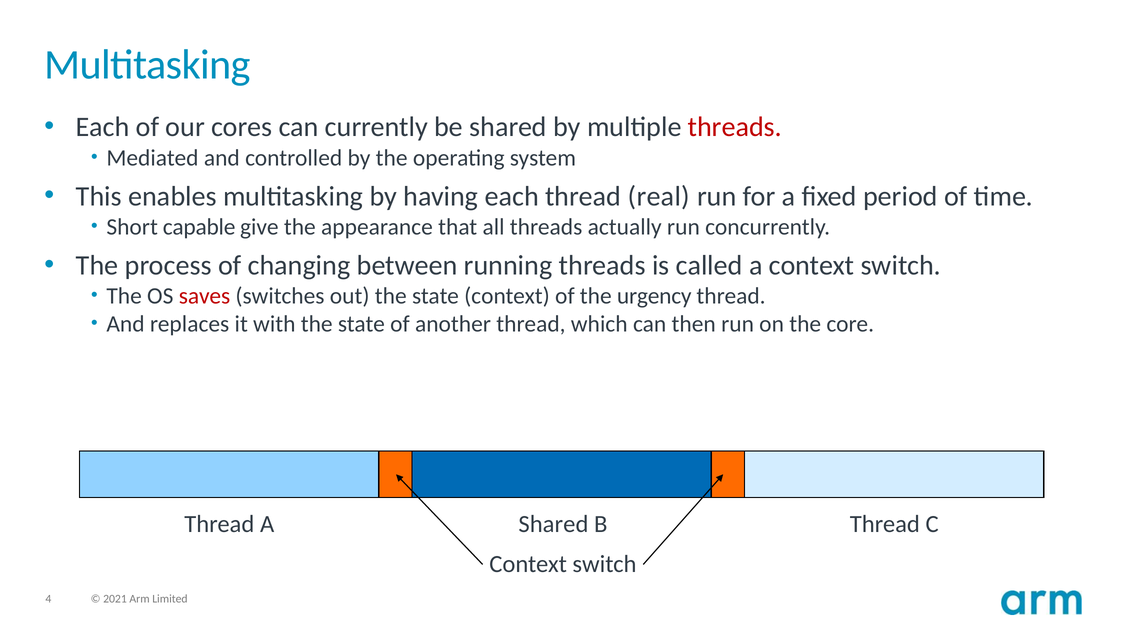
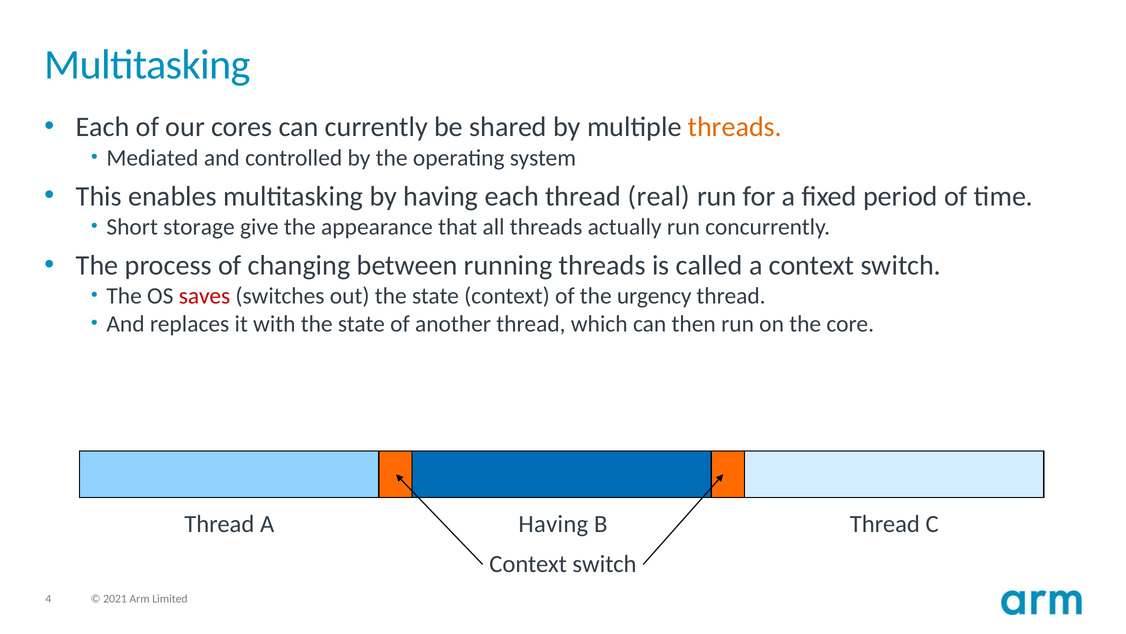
threads colour: red -> orange (735, 127)
capable: capable -> storage (199, 227)
A Shared: Shared -> Having (553, 524)
